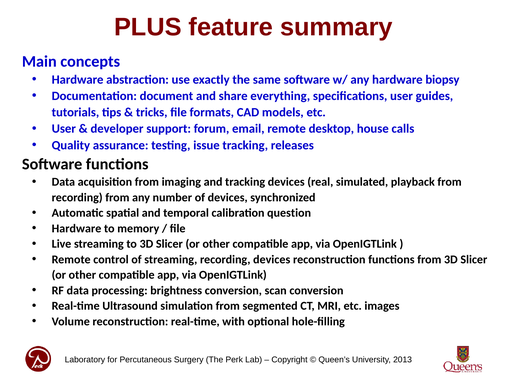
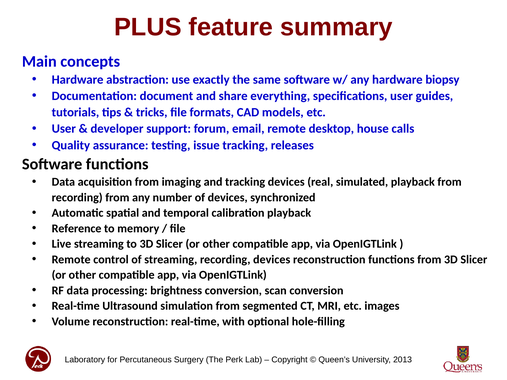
calibration question: question -> playback (289, 213)
Hardware: Hardware -> Reference (77, 229)
